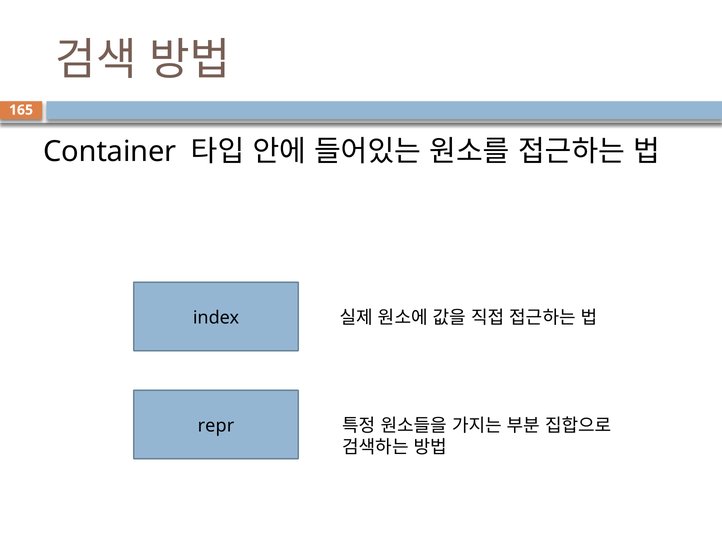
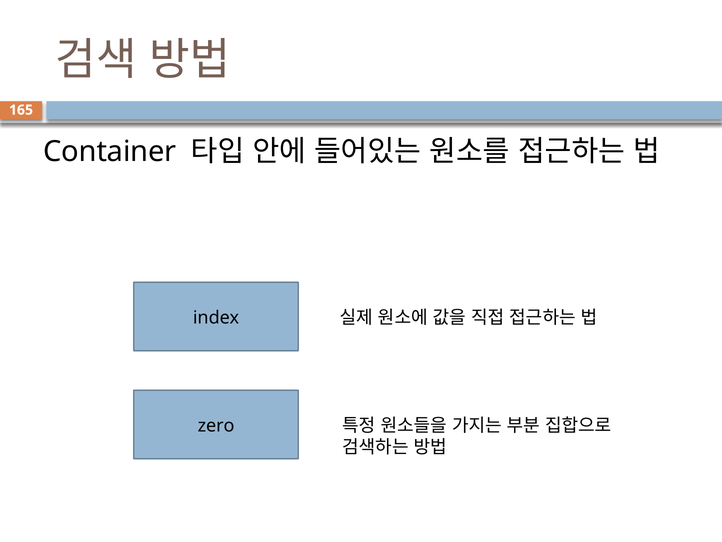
repr: repr -> zero (216, 425)
